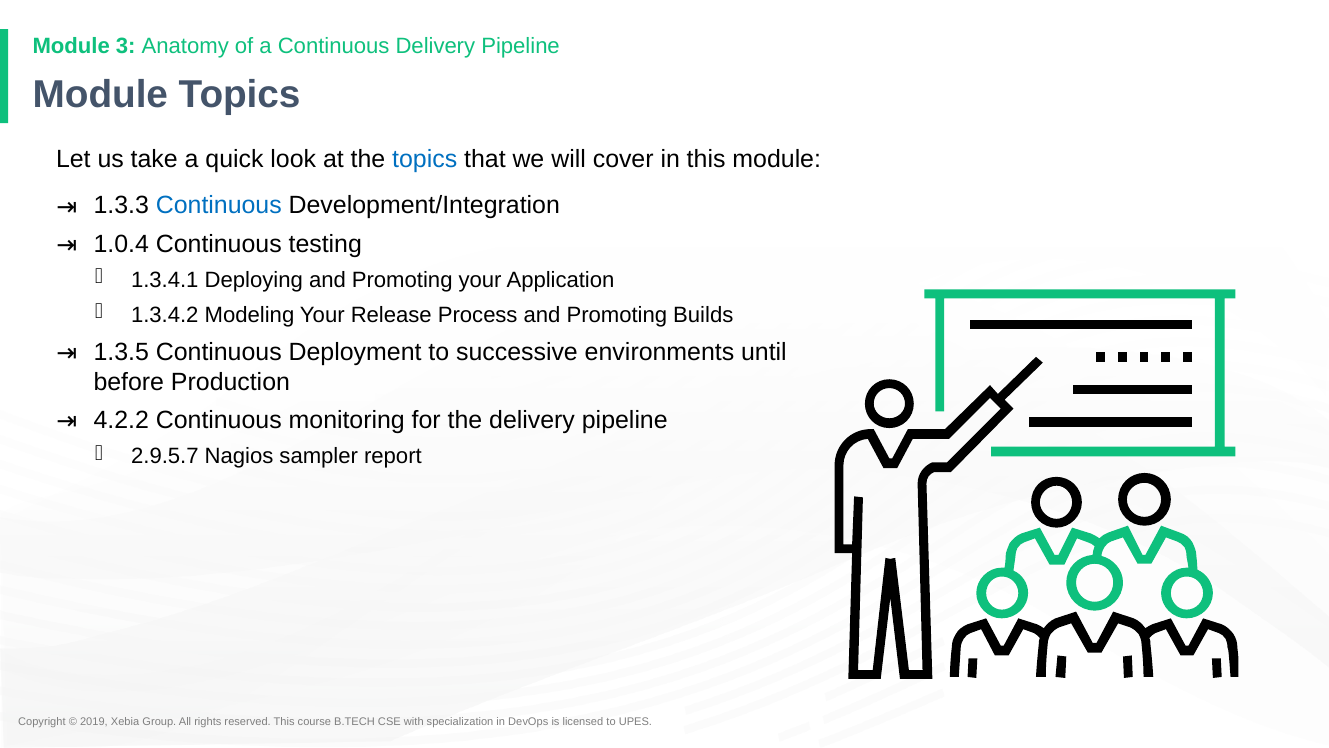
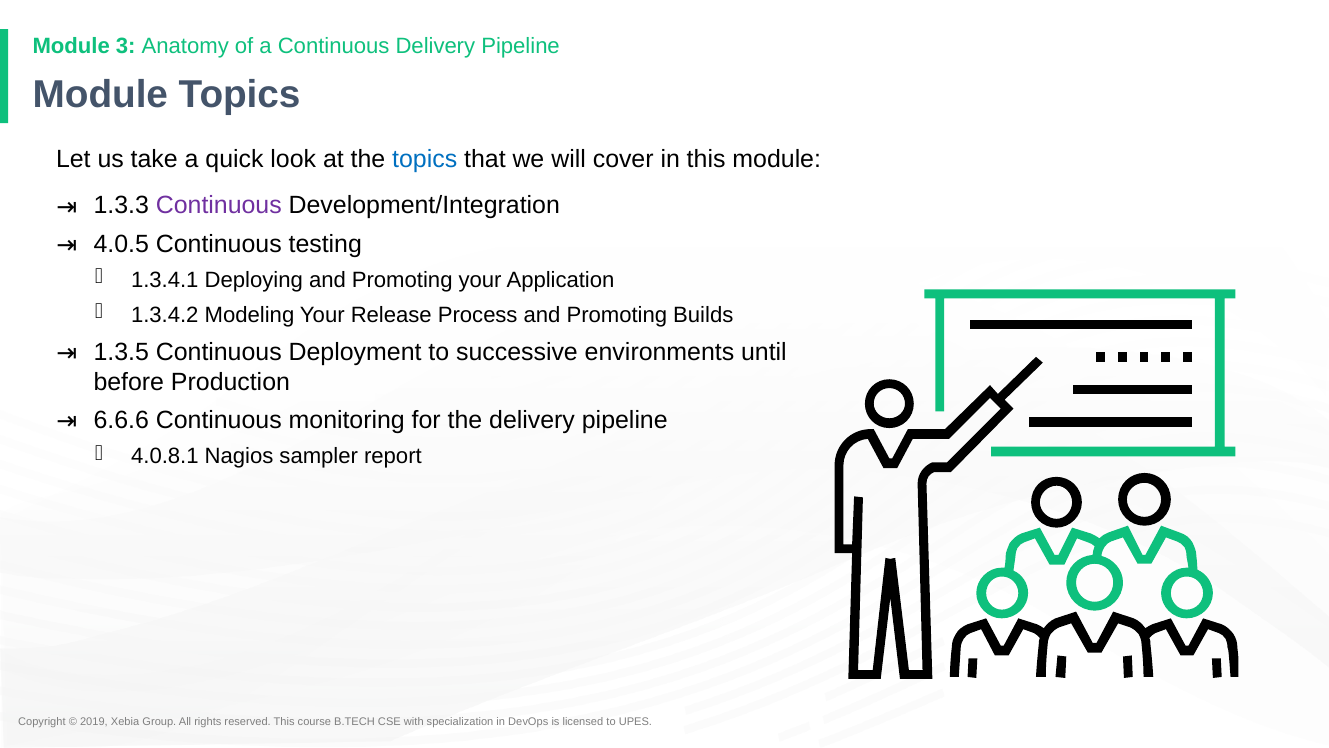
Continuous colour: blue -> purple (219, 205)
1.0.4: 1.0.4 -> 4.0.5 (121, 244)
4.2.2: 4.2.2 -> 6.6.6 (121, 420)
2.9.5.7: 2.9.5.7 -> 4.0.8.1 (165, 456)
